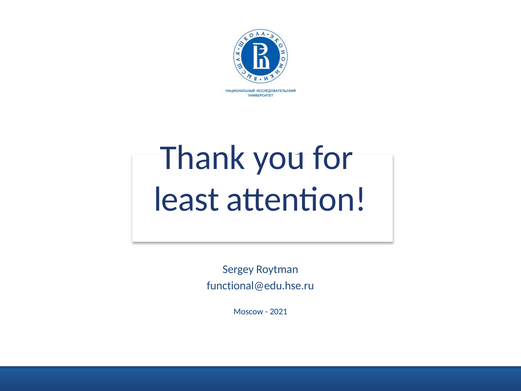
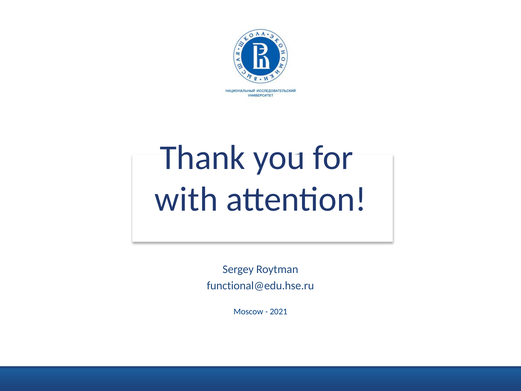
least: least -> with (186, 199)
